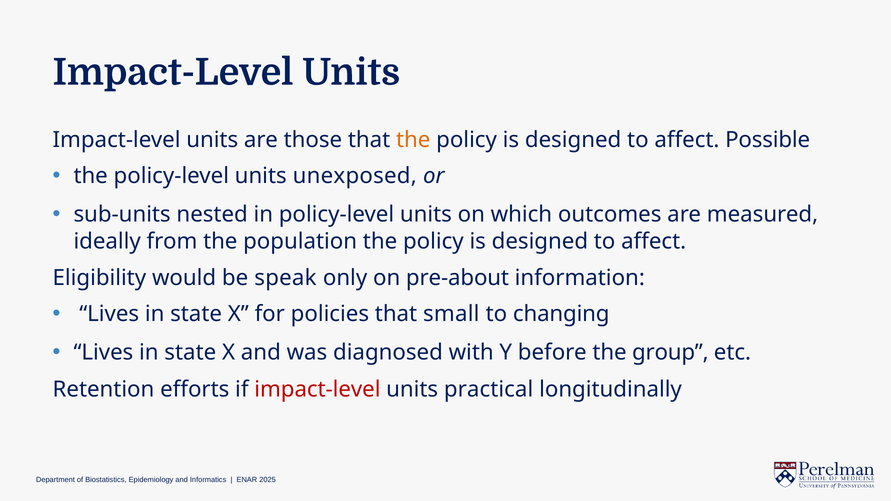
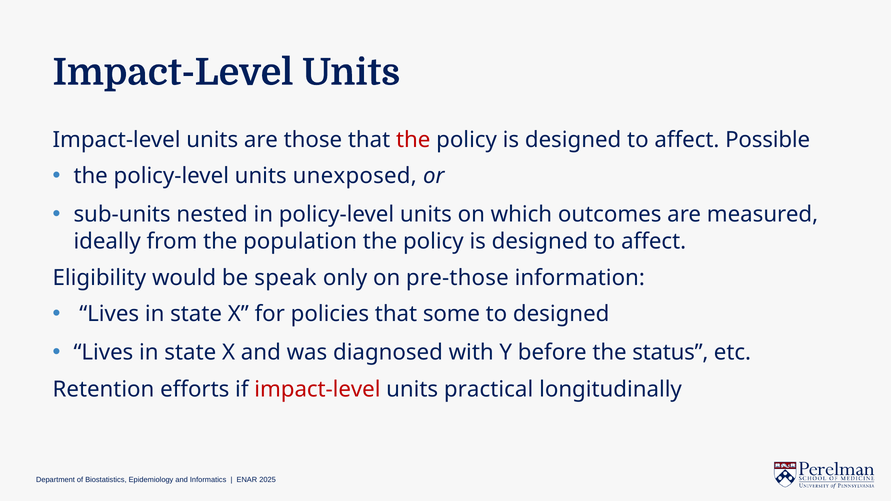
the colour: orange -> red (413, 140)
pre-about: pre-about -> pre-those (457, 278)
small: small -> some (451, 314)
to changing: changing -> designed (561, 314)
group: group -> status (670, 353)
